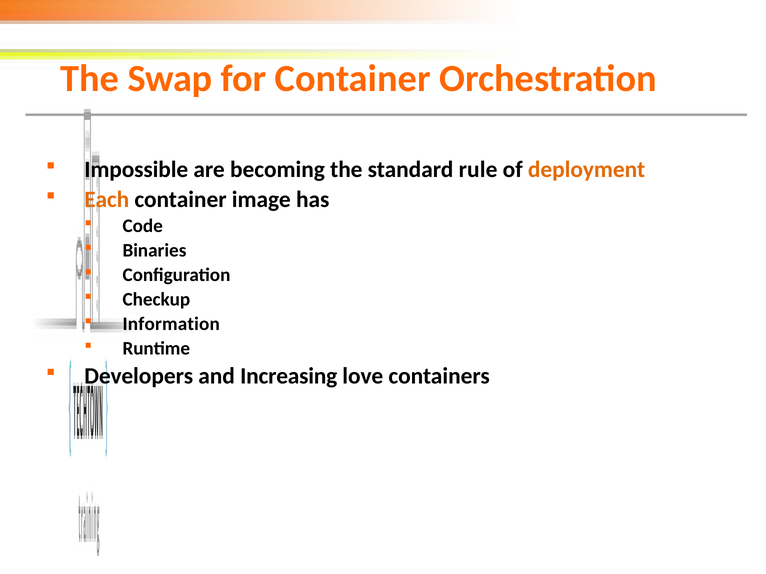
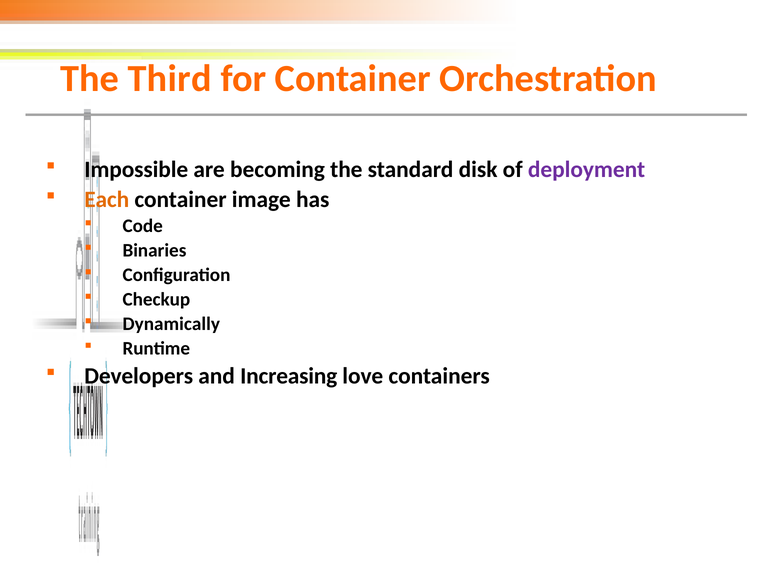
Swap: Swap -> Third (170, 79)
rule: rule -> disk (478, 170)
deployment colour: orange -> purple (587, 170)
Information: Information -> Dynamically (171, 324)
